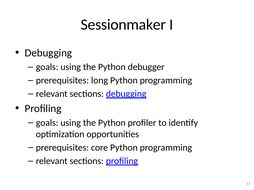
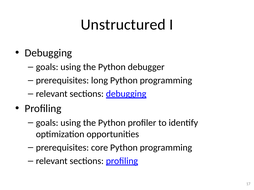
Sessionmaker: Sessionmaker -> Unstructured (123, 25)
